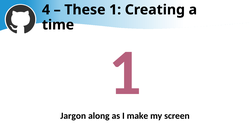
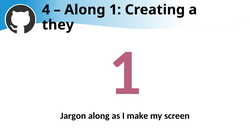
These: These -> Along (85, 10)
time: time -> they (58, 25)
